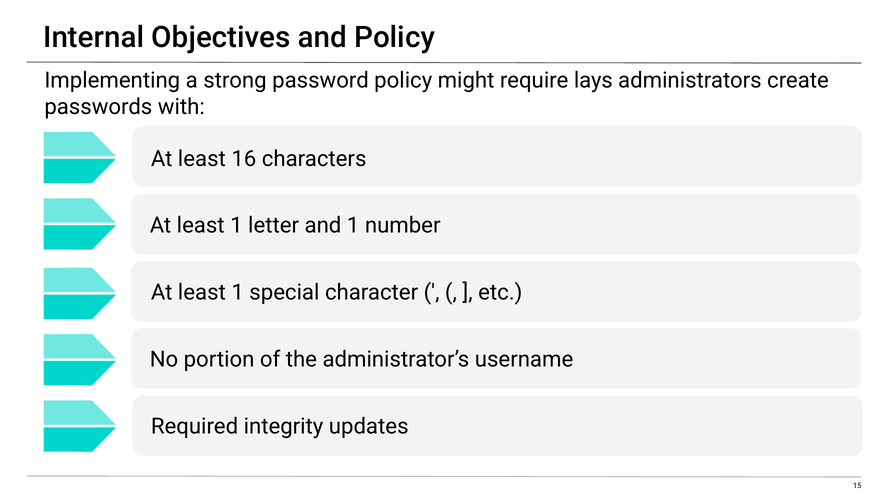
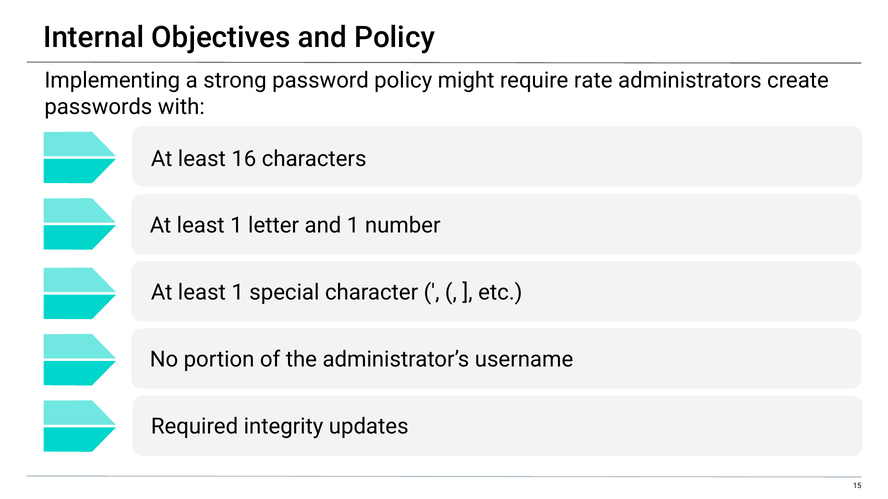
lays: lays -> rate (593, 81)
